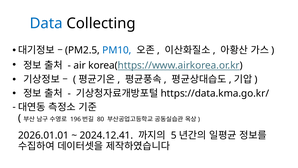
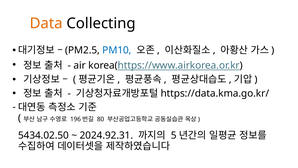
Data colour: blue -> orange (46, 23)
2026.01.01: 2026.01.01 -> 5434.02.50 (43, 135)
2024.12.41: 2024.12.41 -> 2024.92.31 (106, 135)
